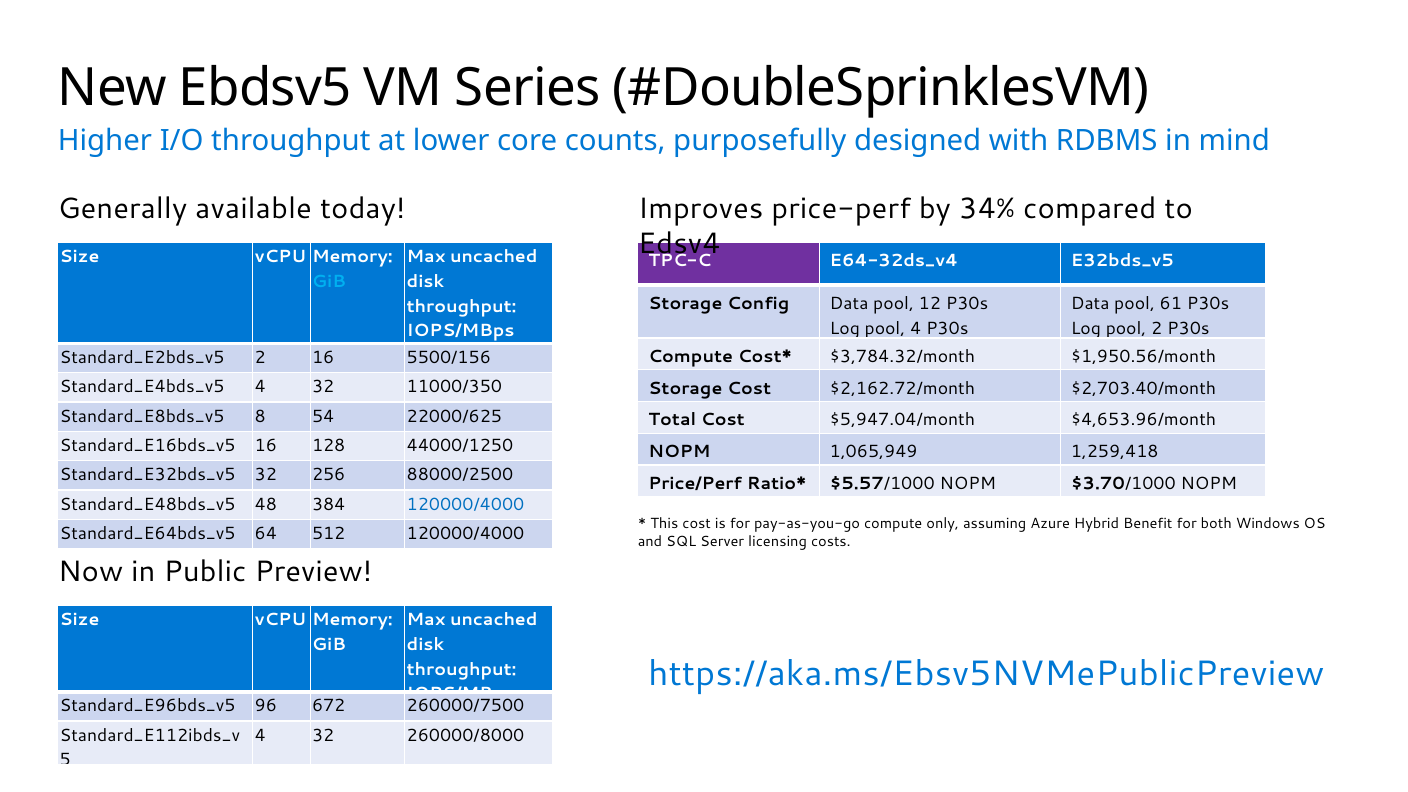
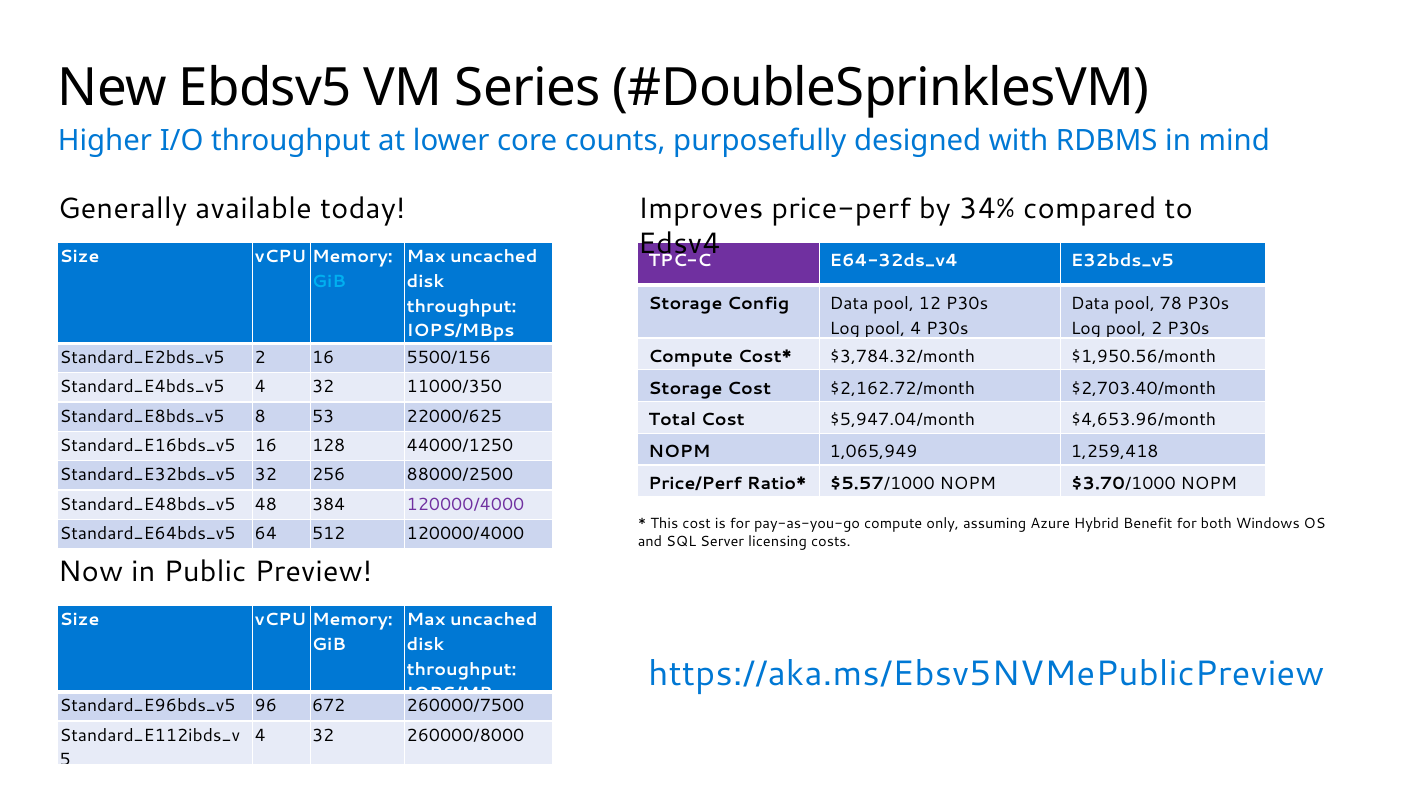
61: 61 -> 78 (1171, 304)
54: 54 -> 53 (323, 416)
120000/4000 colour: blue -> purple (466, 504)
